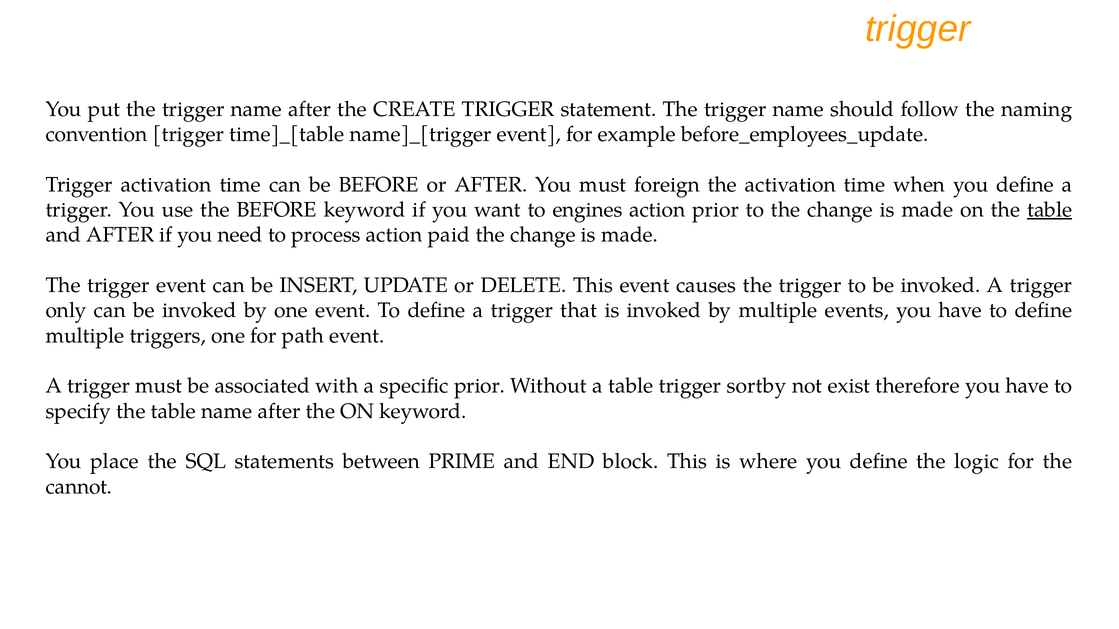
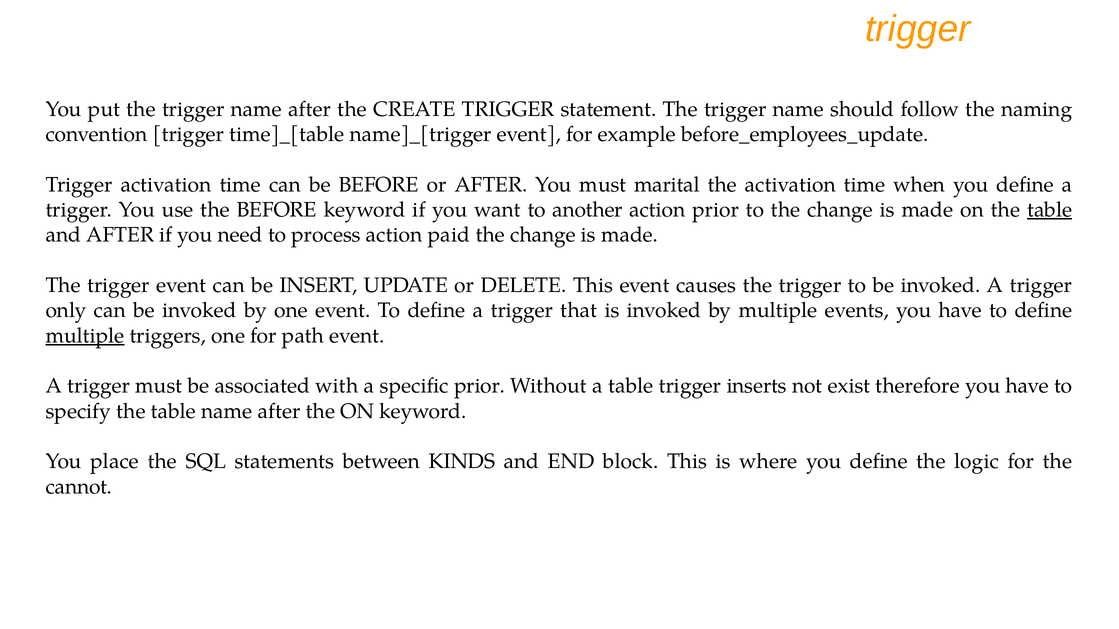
foreign: foreign -> marital (667, 185)
engines: engines -> another (587, 210)
multiple underline: none -> present (85, 336)
sortby: sortby -> inserts (757, 386)
PRIME: PRIME -> KINDS (462, 462)
